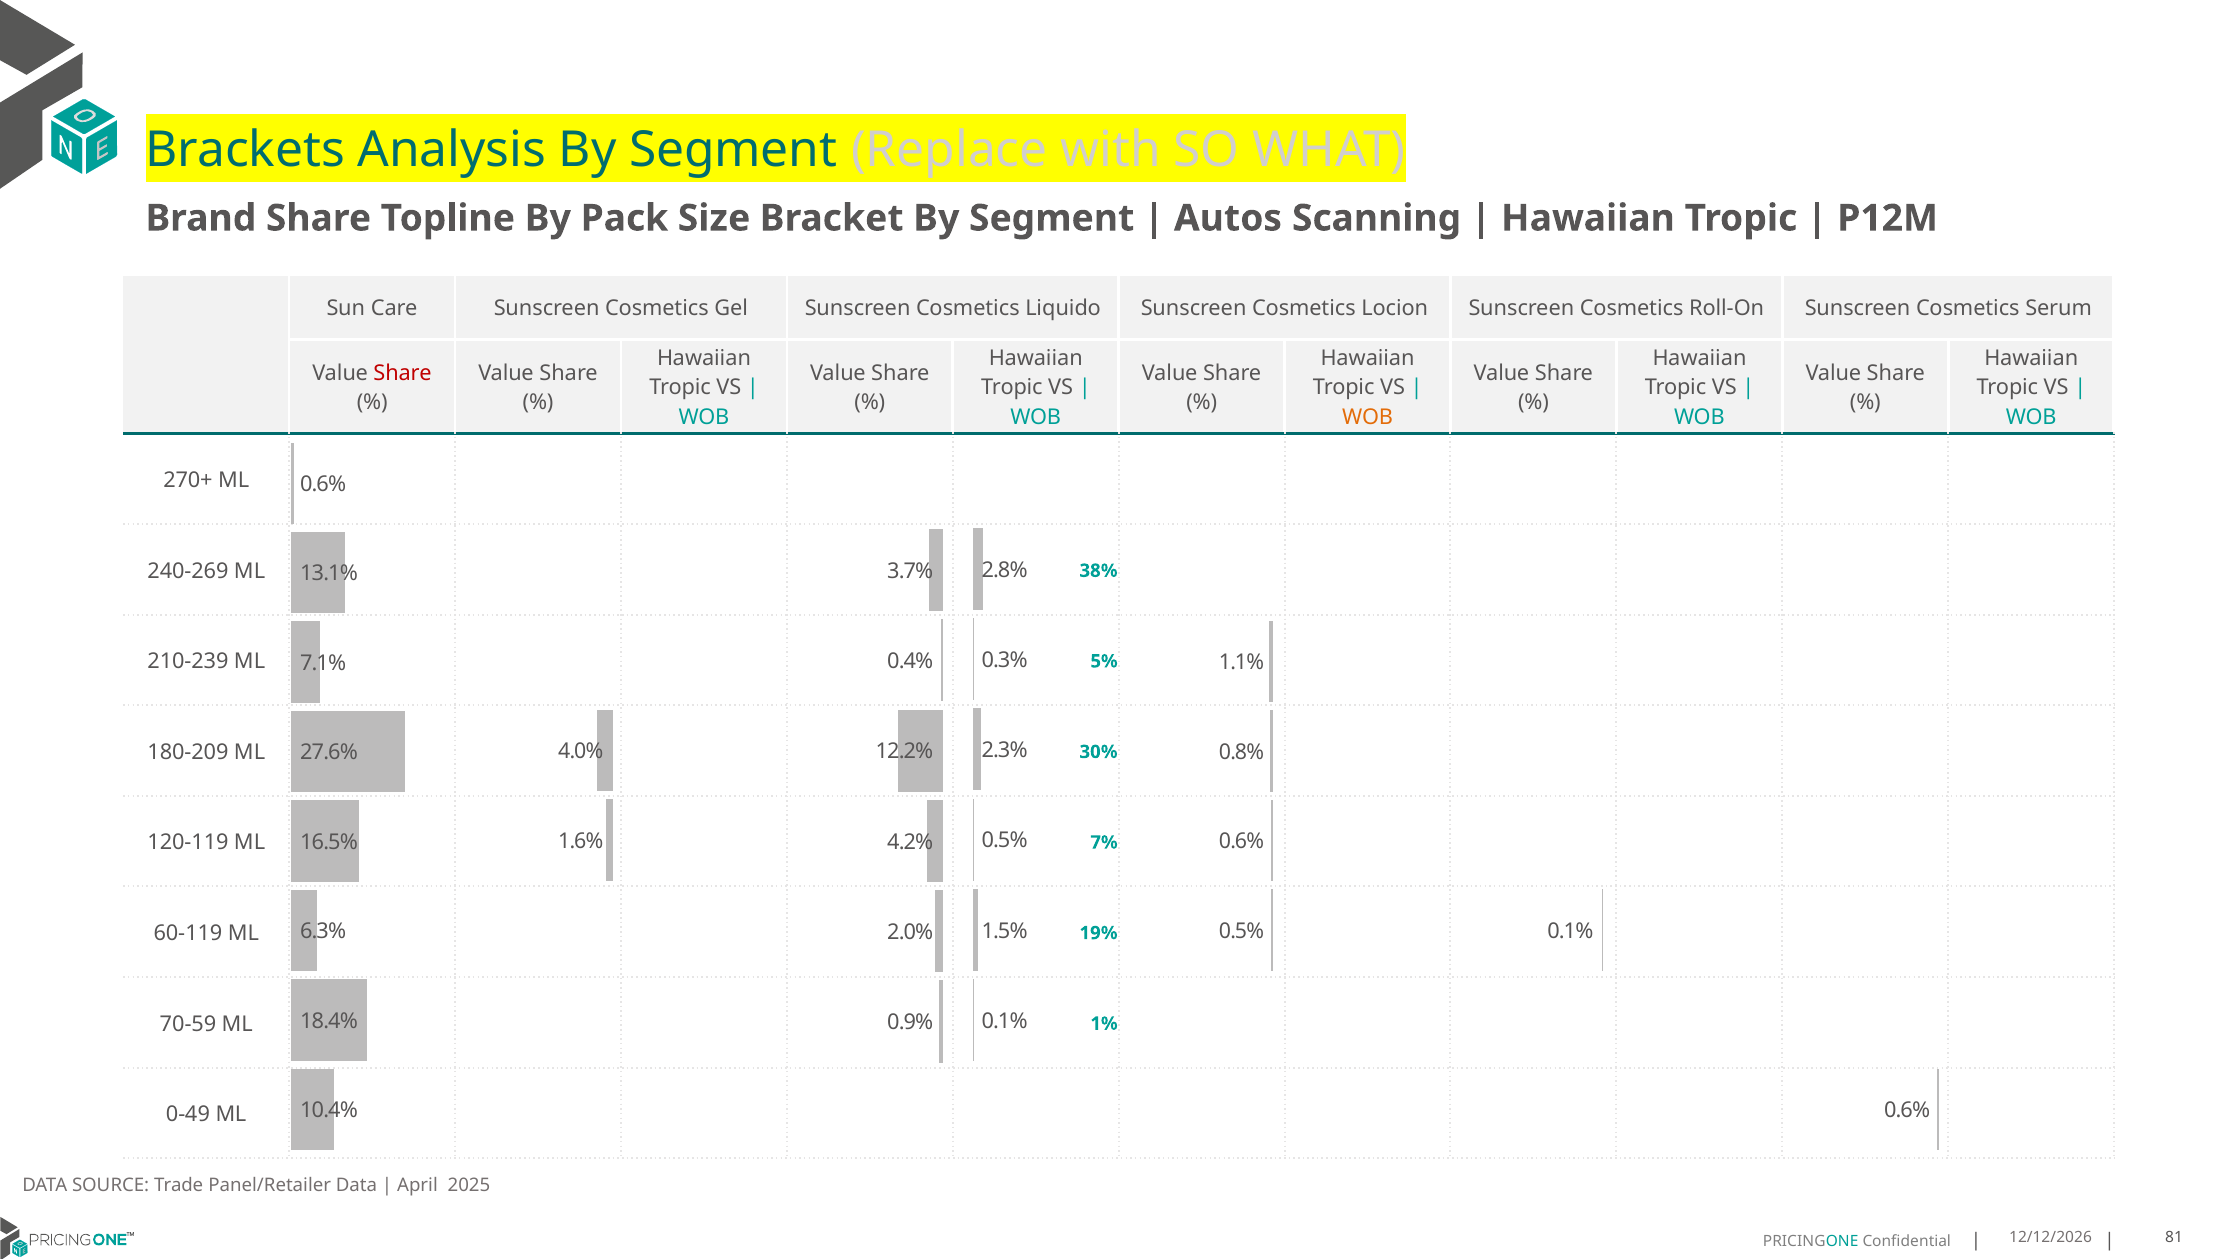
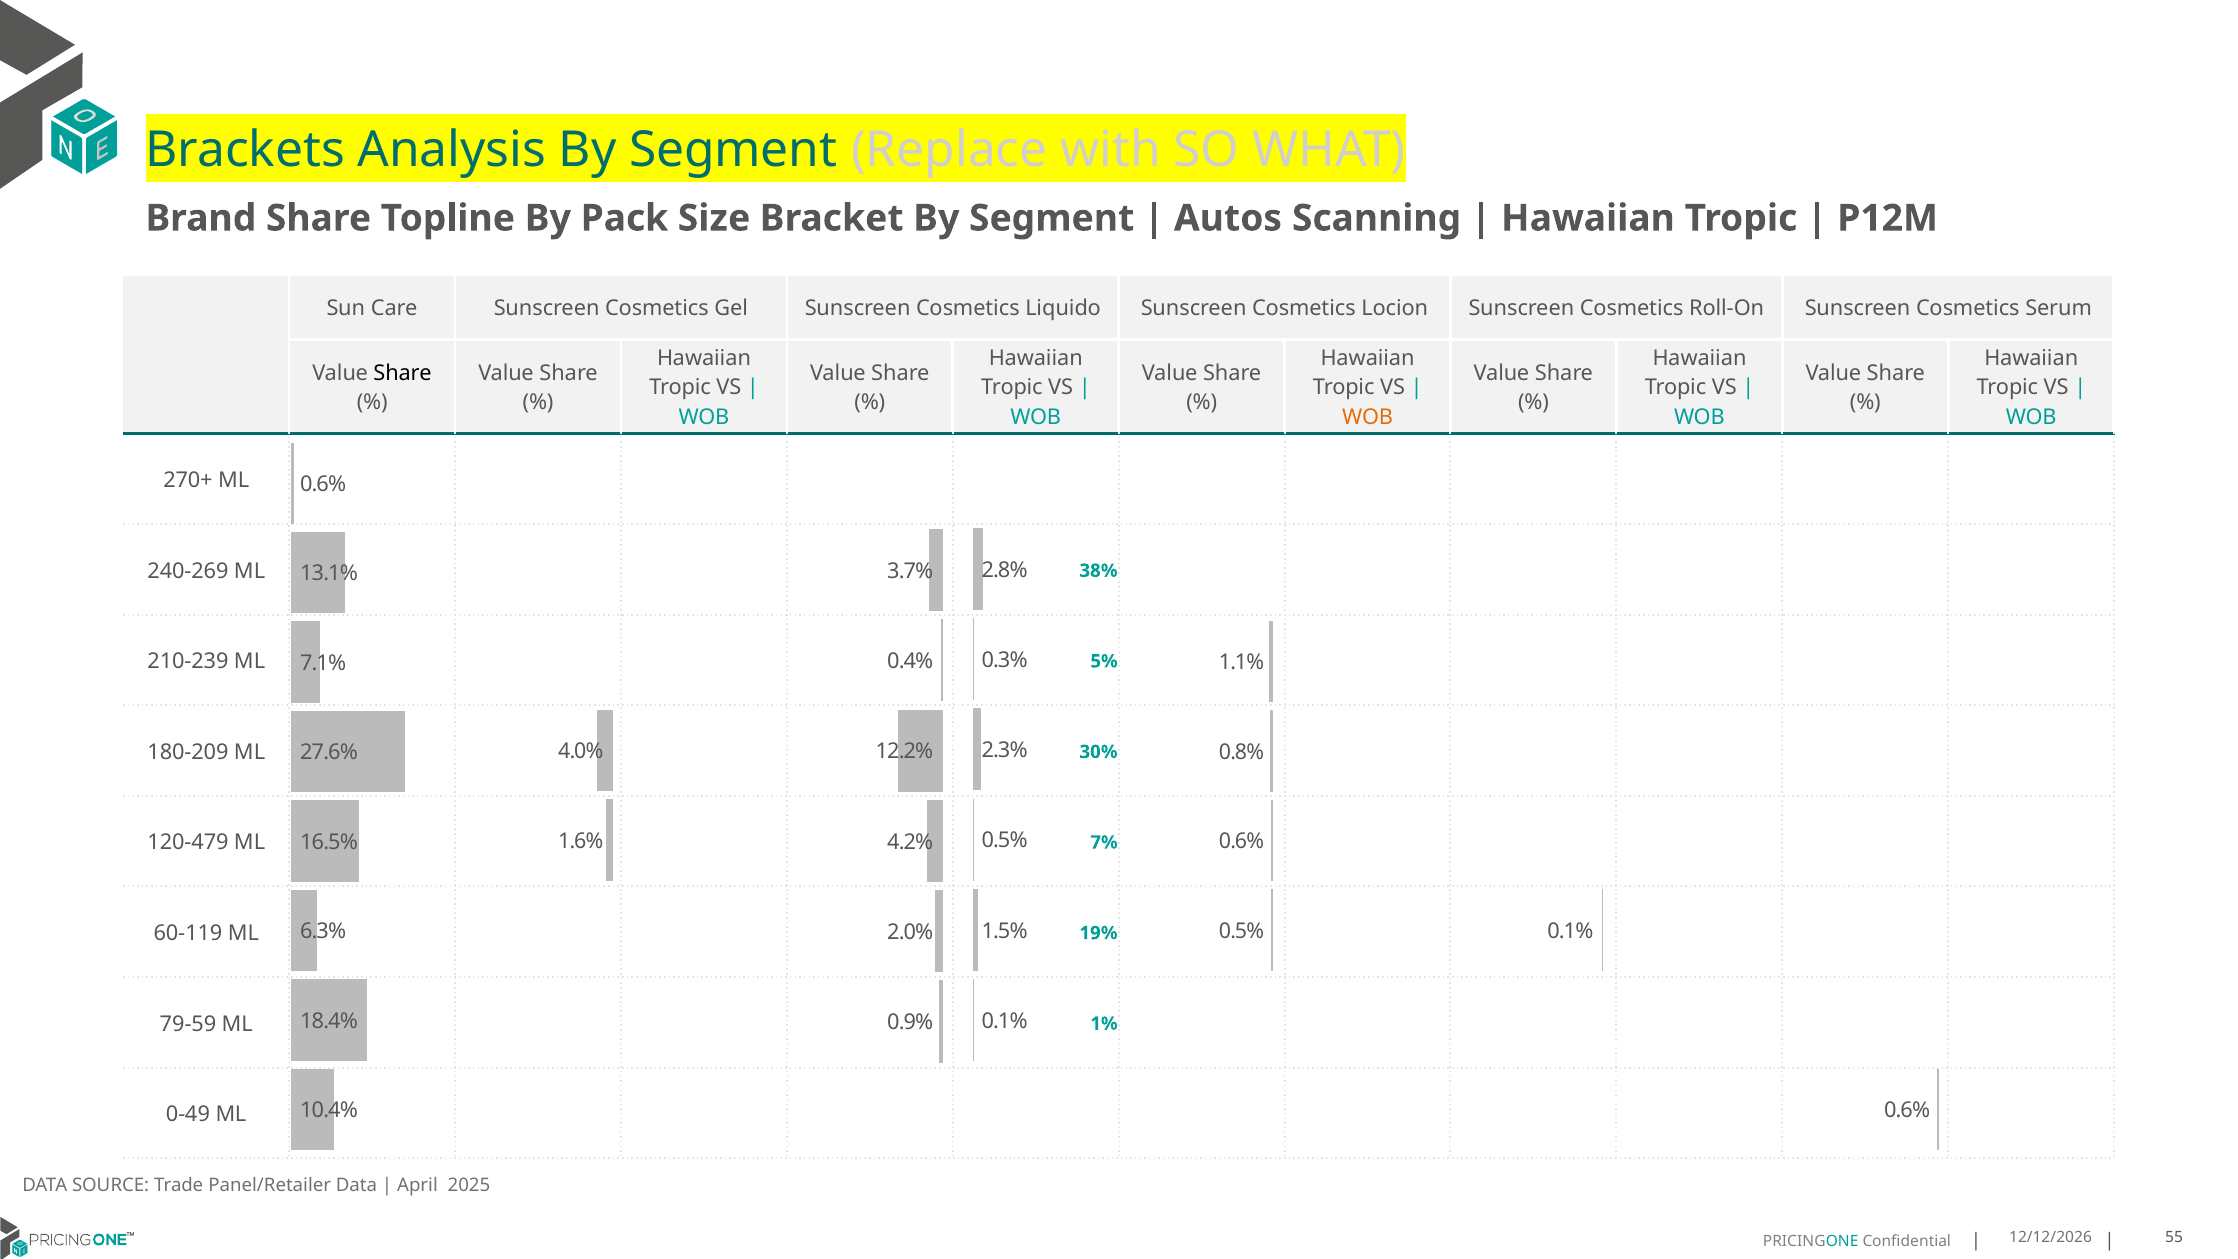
Share colour: red -> black (403, 373)
120-119: 120-119 -> 120-479 (188, 843)
70-59: 70-59 -> 79-59 (188, 1024)
81: 81 -> 55 (2174, 1238)
